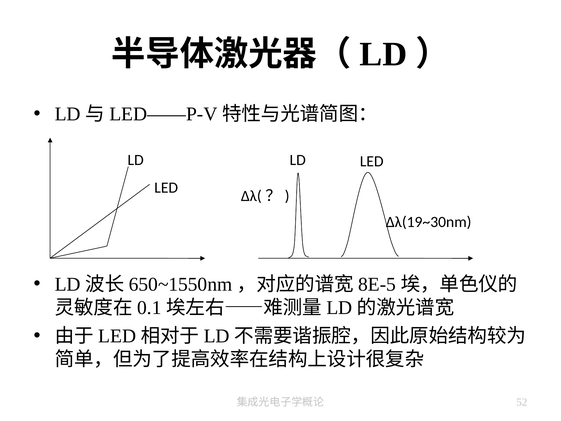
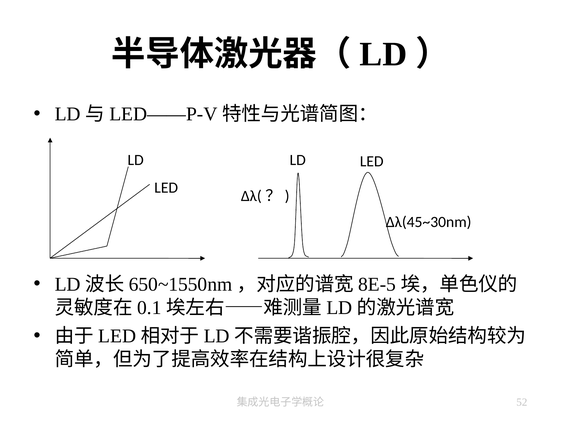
Δλ(19~30nm: Δλ(19~30nm -> Δλ(45~30nm (429, 222)
